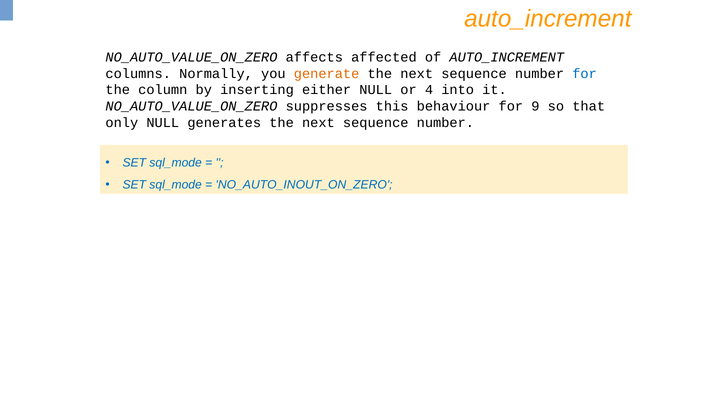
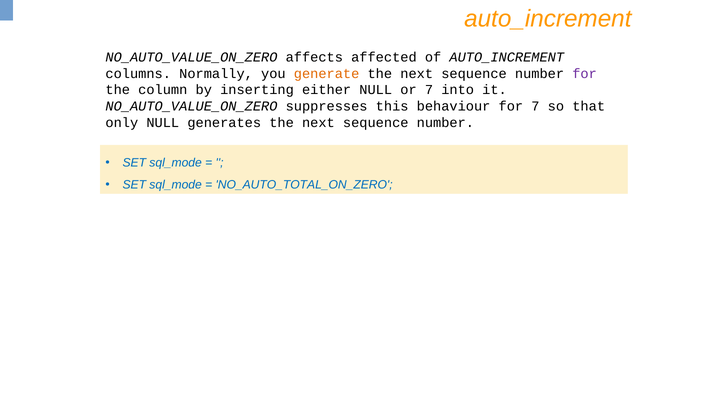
for colour: blue -> purple (585, 74)
or 4: 4 -> 7 (429, 90)
for 9: 9 -> 7 (535, 106)
NO_AUTO_INOUT_ON_ZERO: NO_AUTO_INOUT_ON_ZERO -> NO_AUTO_TOTAL_ON_ZERO (304, 185)
